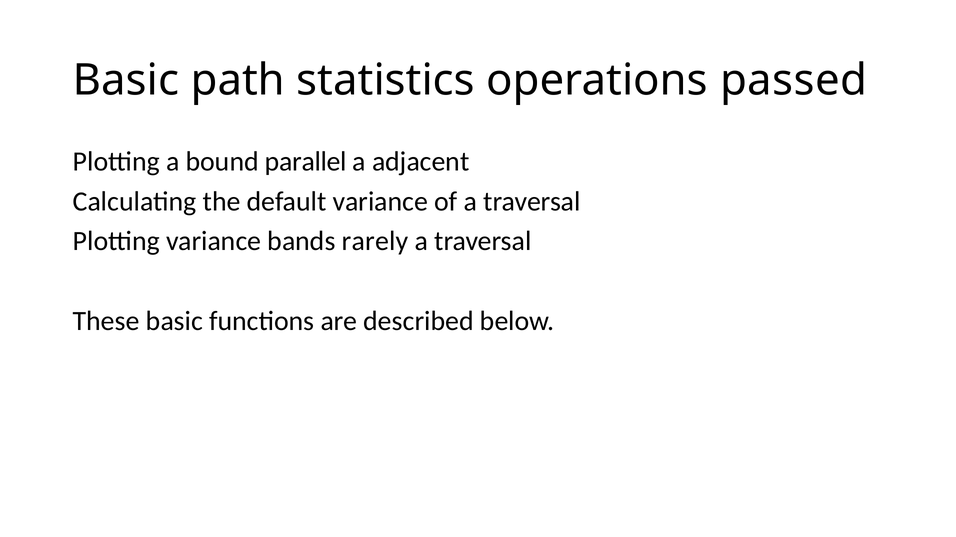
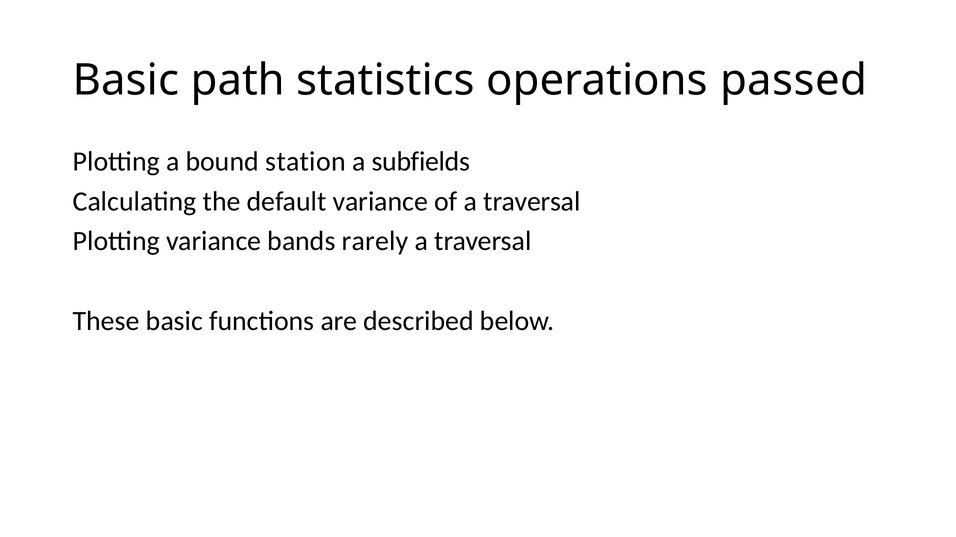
parallel: parallel -> station (306, 162)
adjacent: adjacent -> subfields (421, 162)
